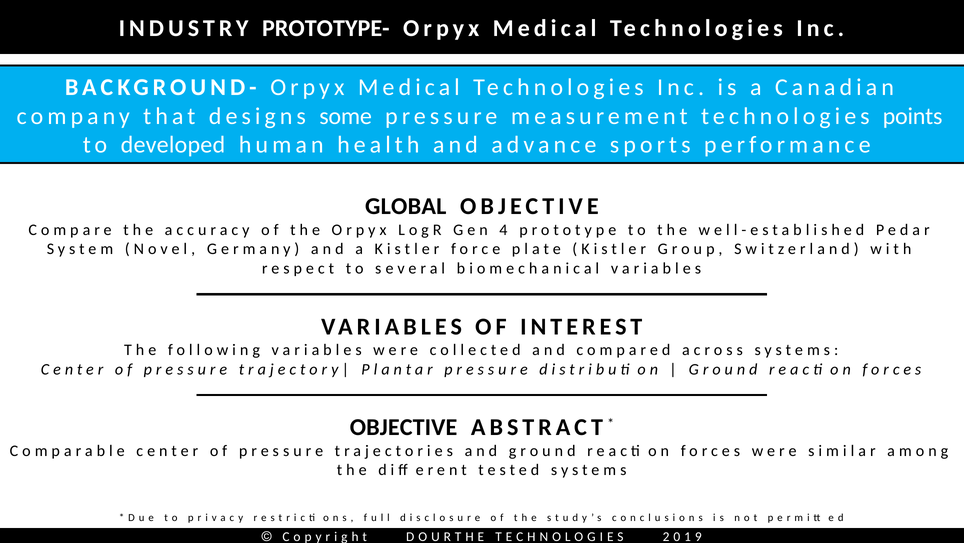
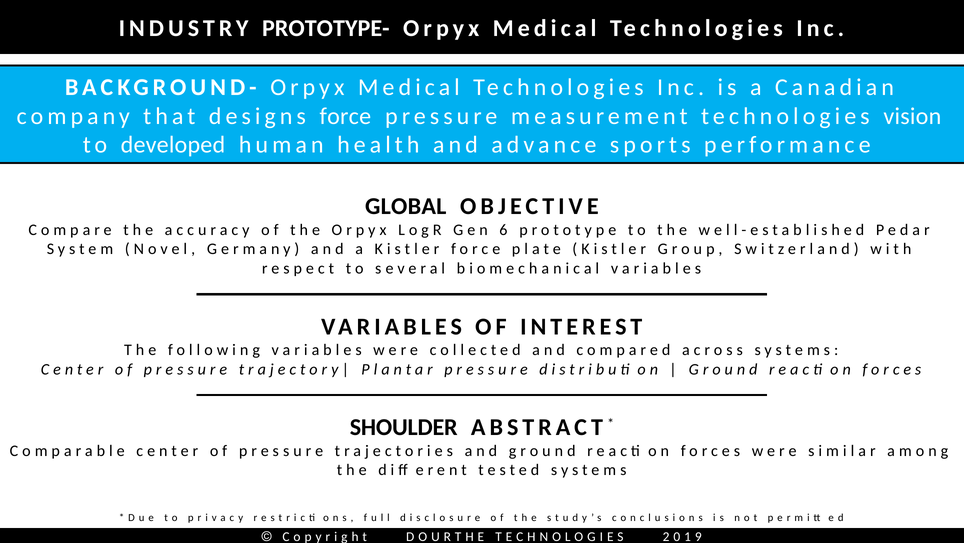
some: some -> force (345, 116)
points: points -> vision (912, 116)
4: 4 -> 6 (503, 229)
OBJECTIVE: OBJECTIVE -> SHOULDER (404, 427)
